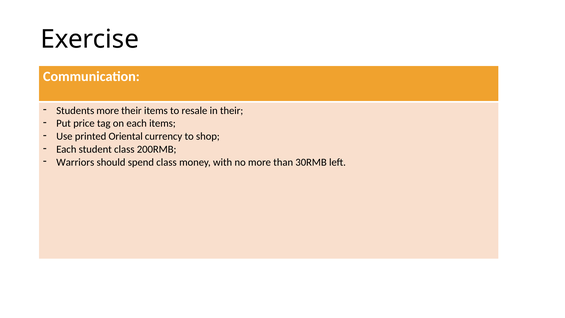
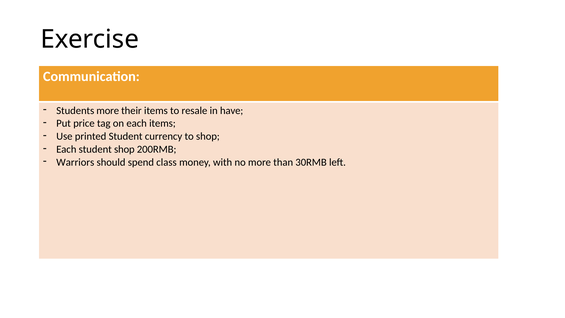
in their: their -> have (232, 110)
printed Oriental: Oriental -> Student (126, 136)
student class: class -> shop (124, 149)
